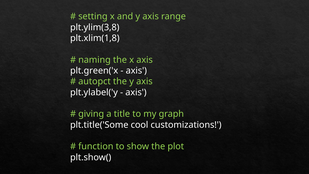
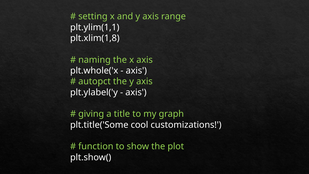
plt.ylim(3,8: plt.ylim(3,8 -> plt.ylim(1,1 (95, 27)
plt.green('x: plt.green('x -> plt.whole('x (94, 71)
